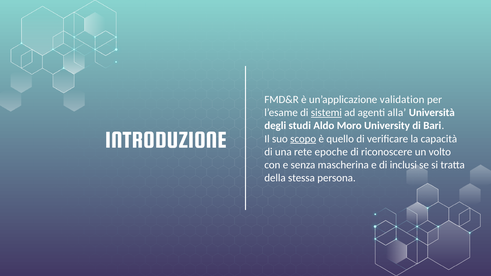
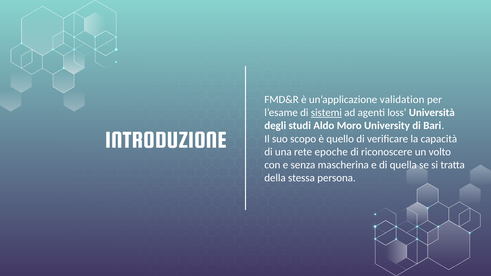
alla: alla -> loss (397, 113)
scopo underline: present -> none (303, 139)
inclusi: inclusi -> quella (403, 165)
